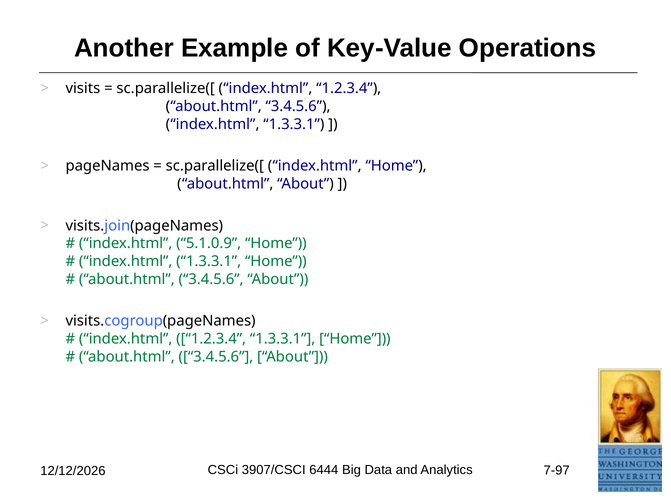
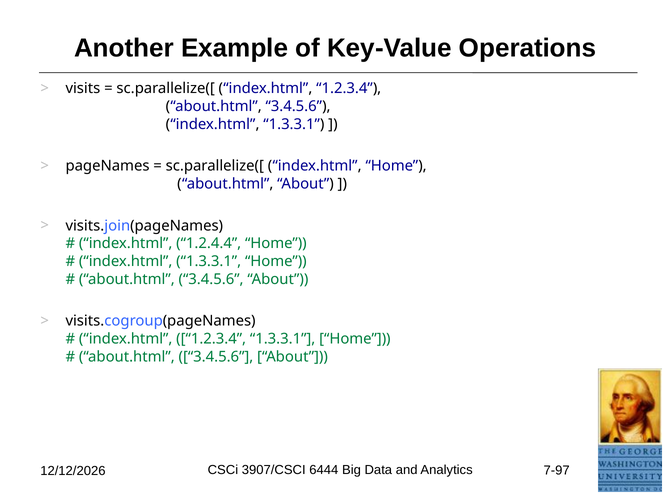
5.1.0.9: 5.1.0.9 -> 1.2.4.4 (209, 244)
